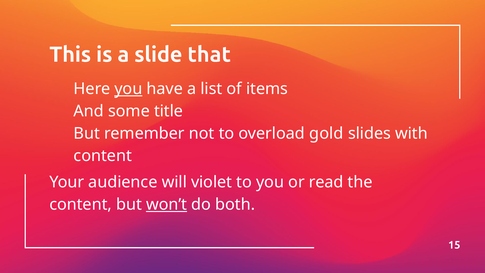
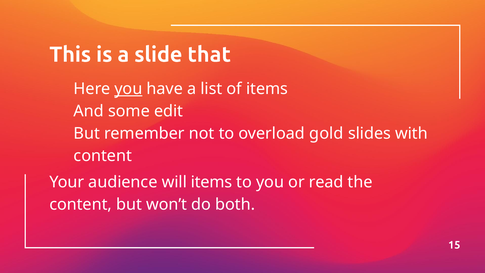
title: title -> edit (169, 111)
will violet: violet -> items (212, 182)
won’t underline: present -> none (167, 204)
